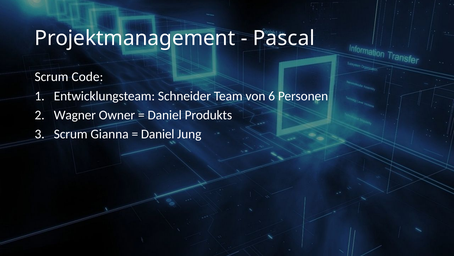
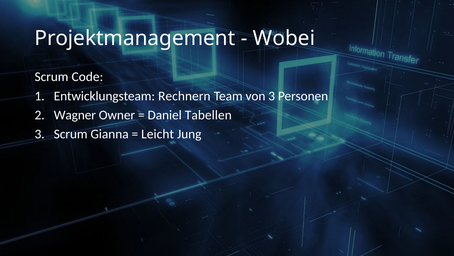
Pascal: Pascal -> Wobei (284, 38)
Schneider: Schneider -> Rechnern (184, 96)
von 6: 6 -> 3 (272, 96)
Produkts: Produkts -> Tabellen (208, 115)
Daniel: Daniel -> Leicht (158, 134)
